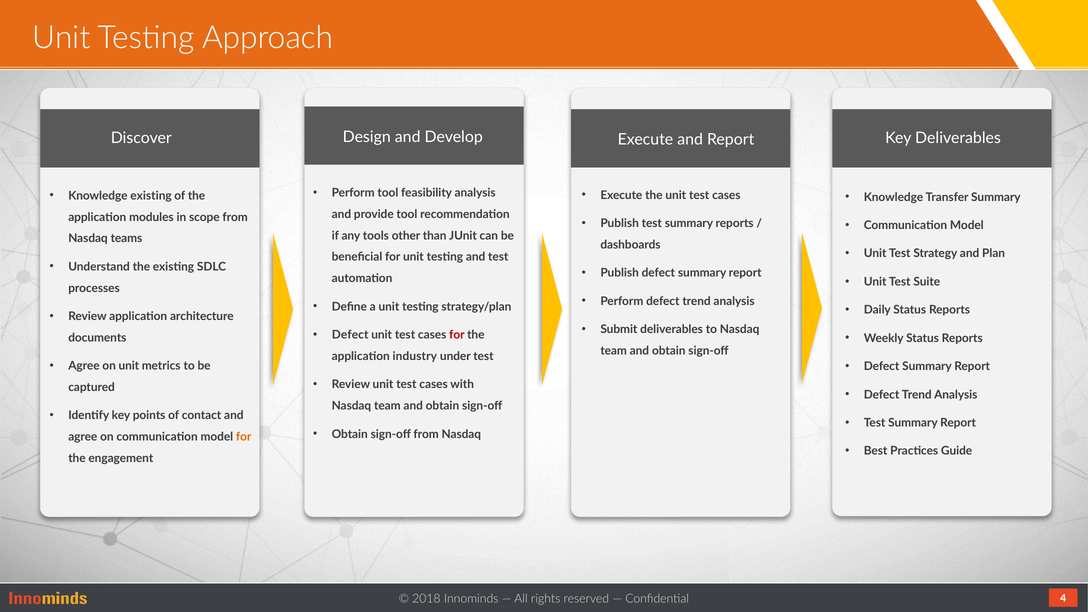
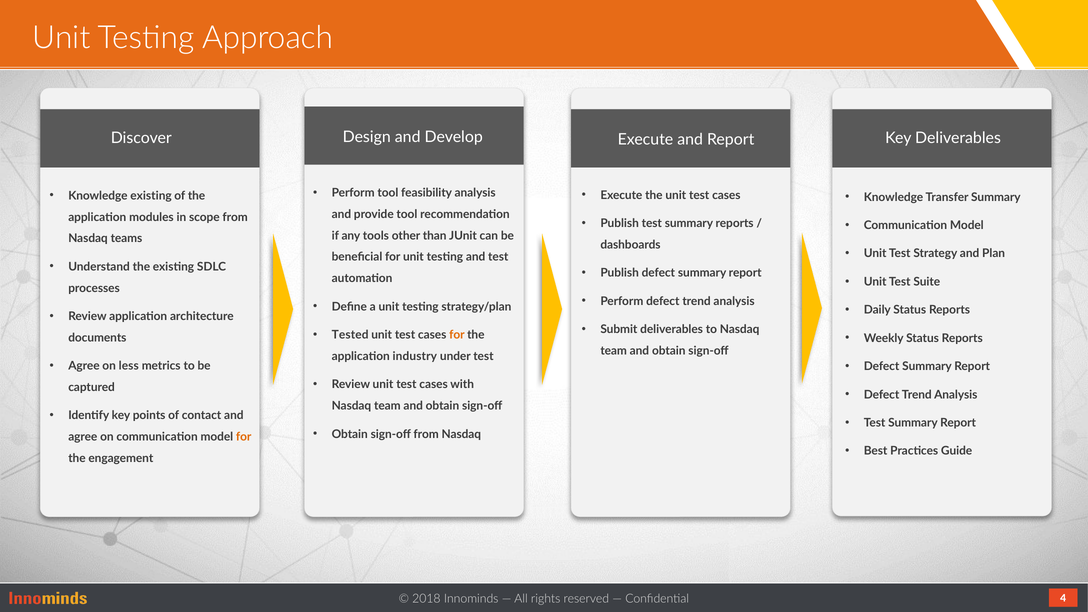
Defect: Defect -> Tested (350, 335)
for colour: red -> orange (457, 335)
on unit: unit -> less (129, 366)
